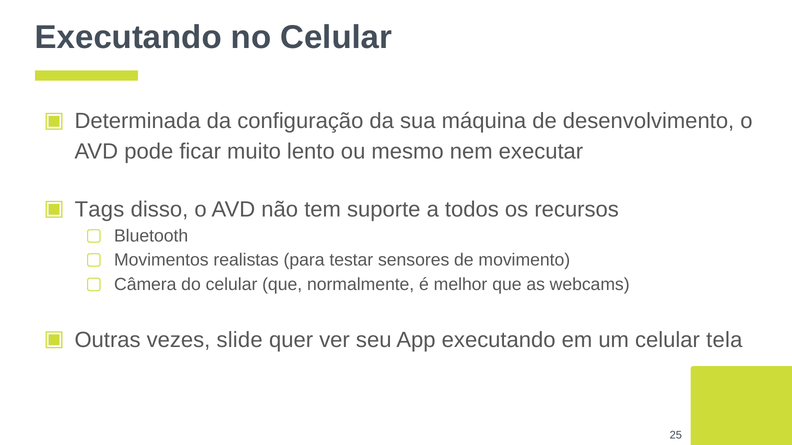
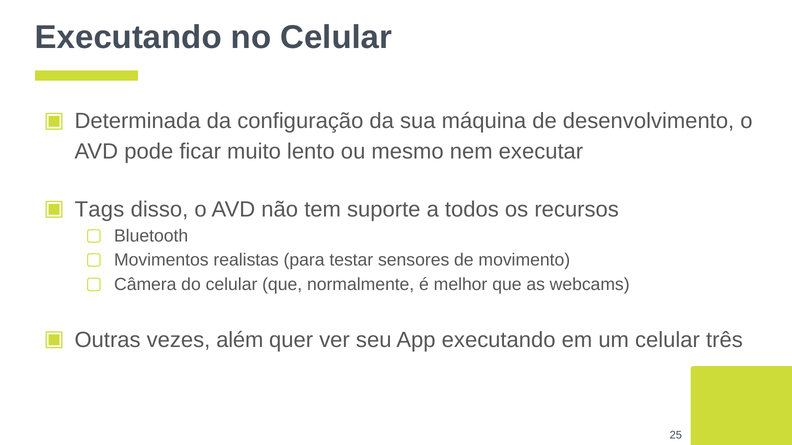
slide: slide -> além (240, 340)
tela: tela -> três (724, 340)
